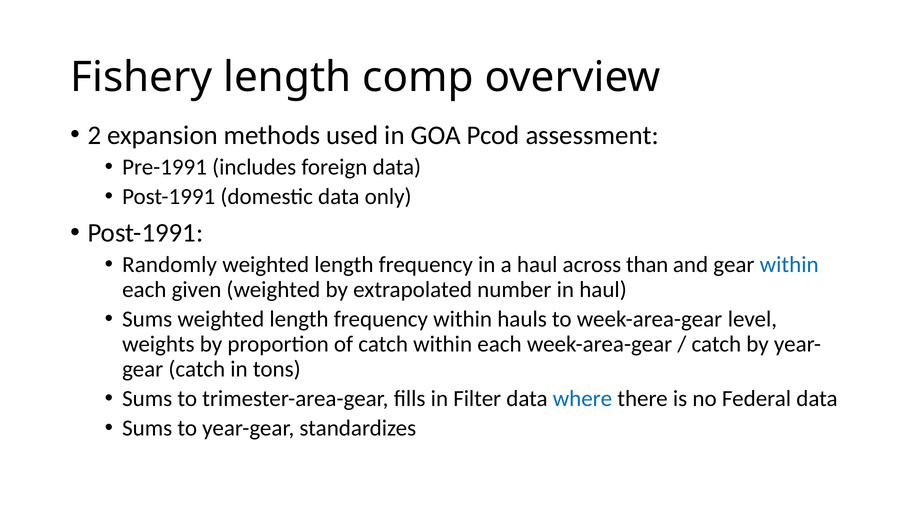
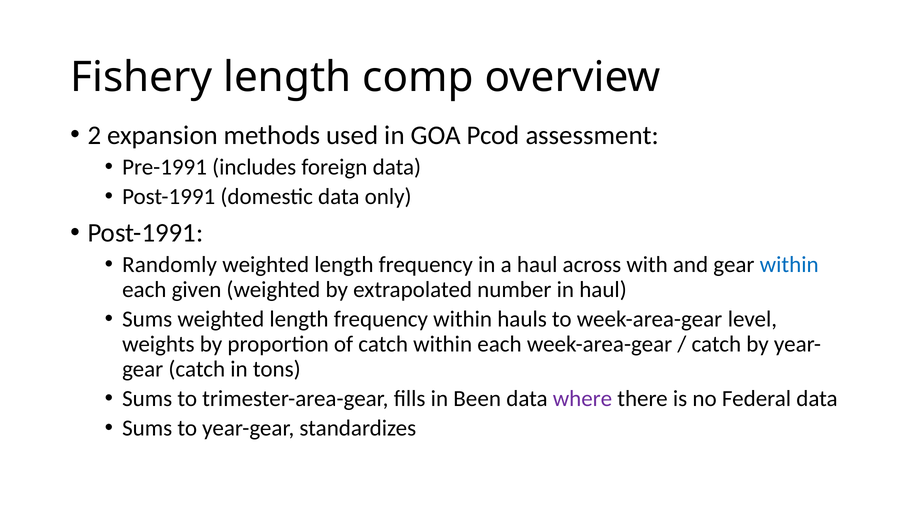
than: than -> with (647, 265)
Filter: Filter -> Been (477, 399)
where colour: blue -> purple (582, 399)
